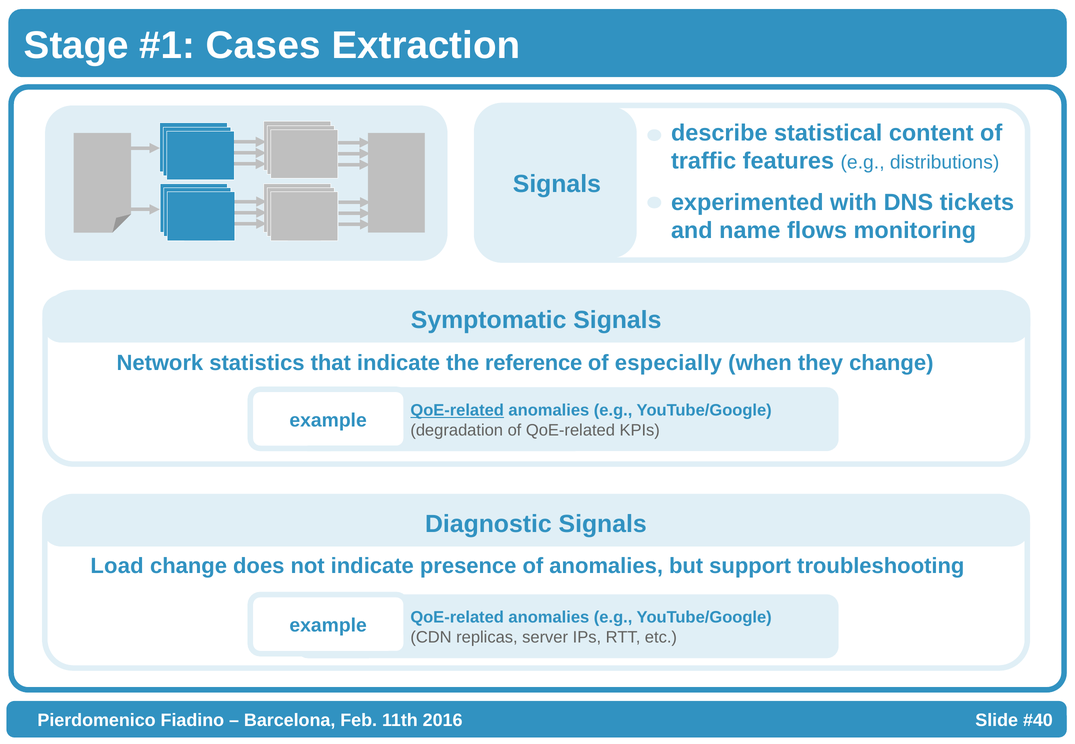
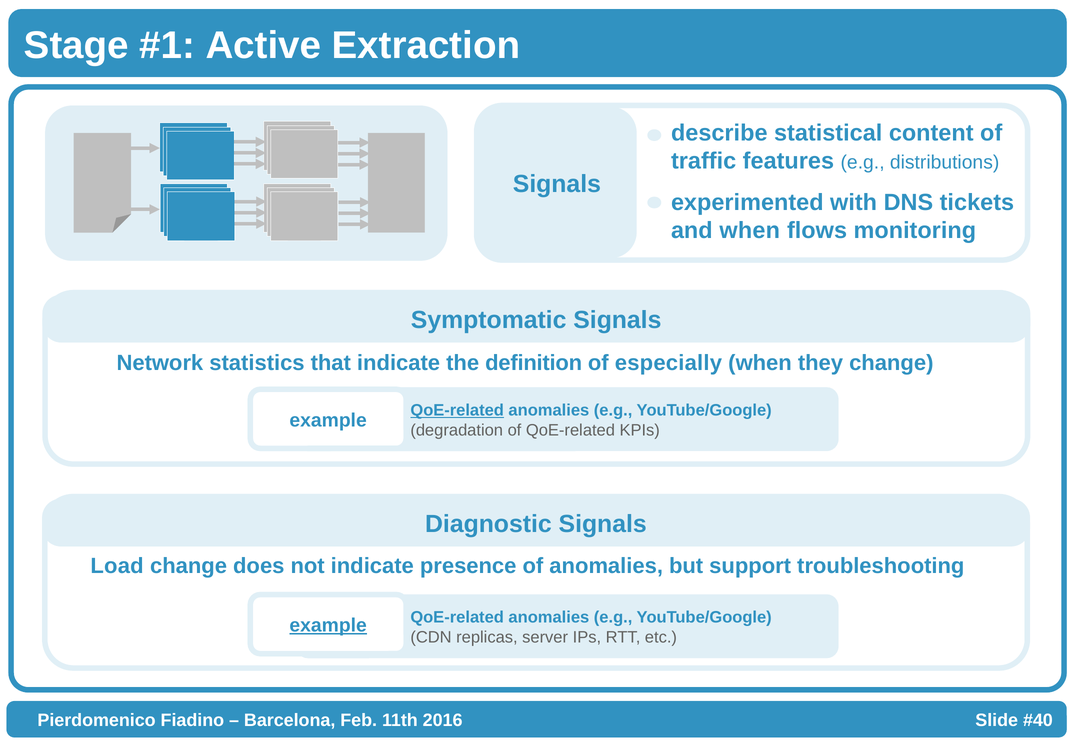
Cases: Cases -> Active (263, 46)
and name: name -> when (750, 231)
reference: reference -> definition (534, 363)
example underline: none -> present (328, 626)
